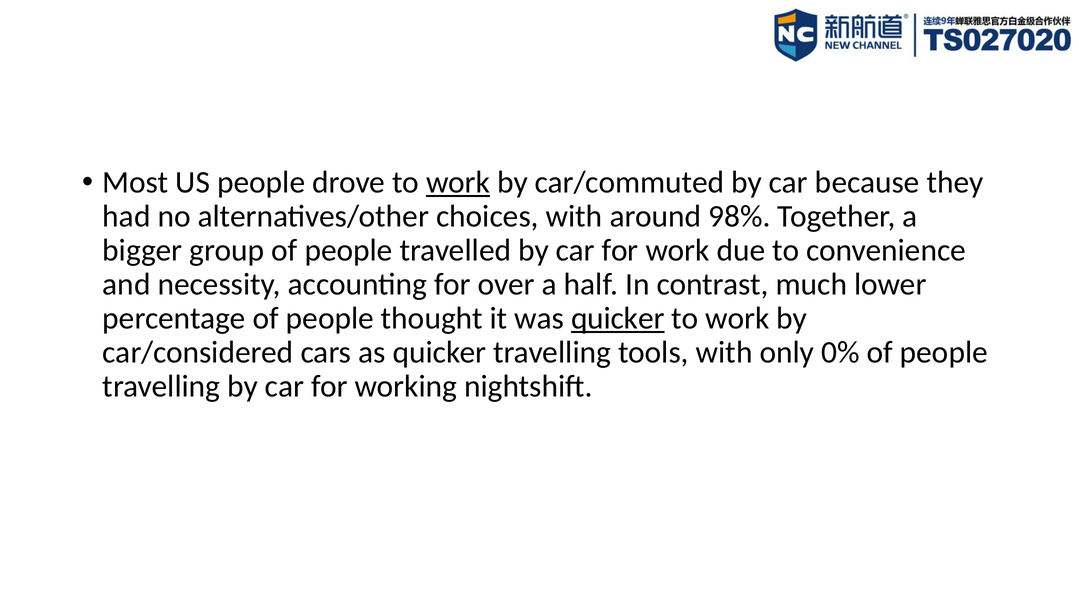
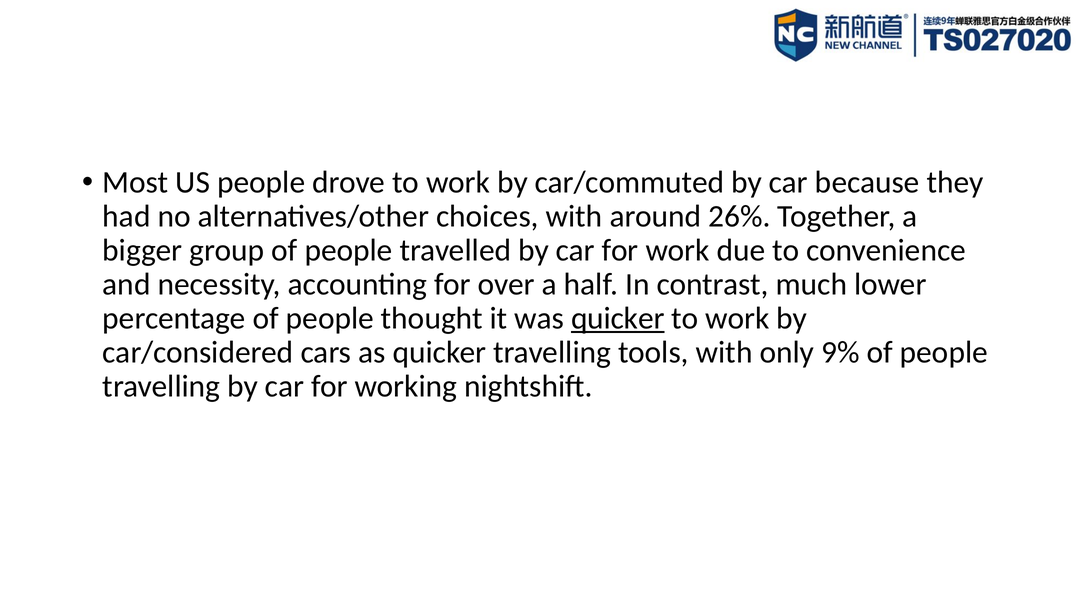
work underline: present -> none (458, 182)
98%: 98% -> 26% (739, 216)
0%: 0% -> 9% (840, 352)
